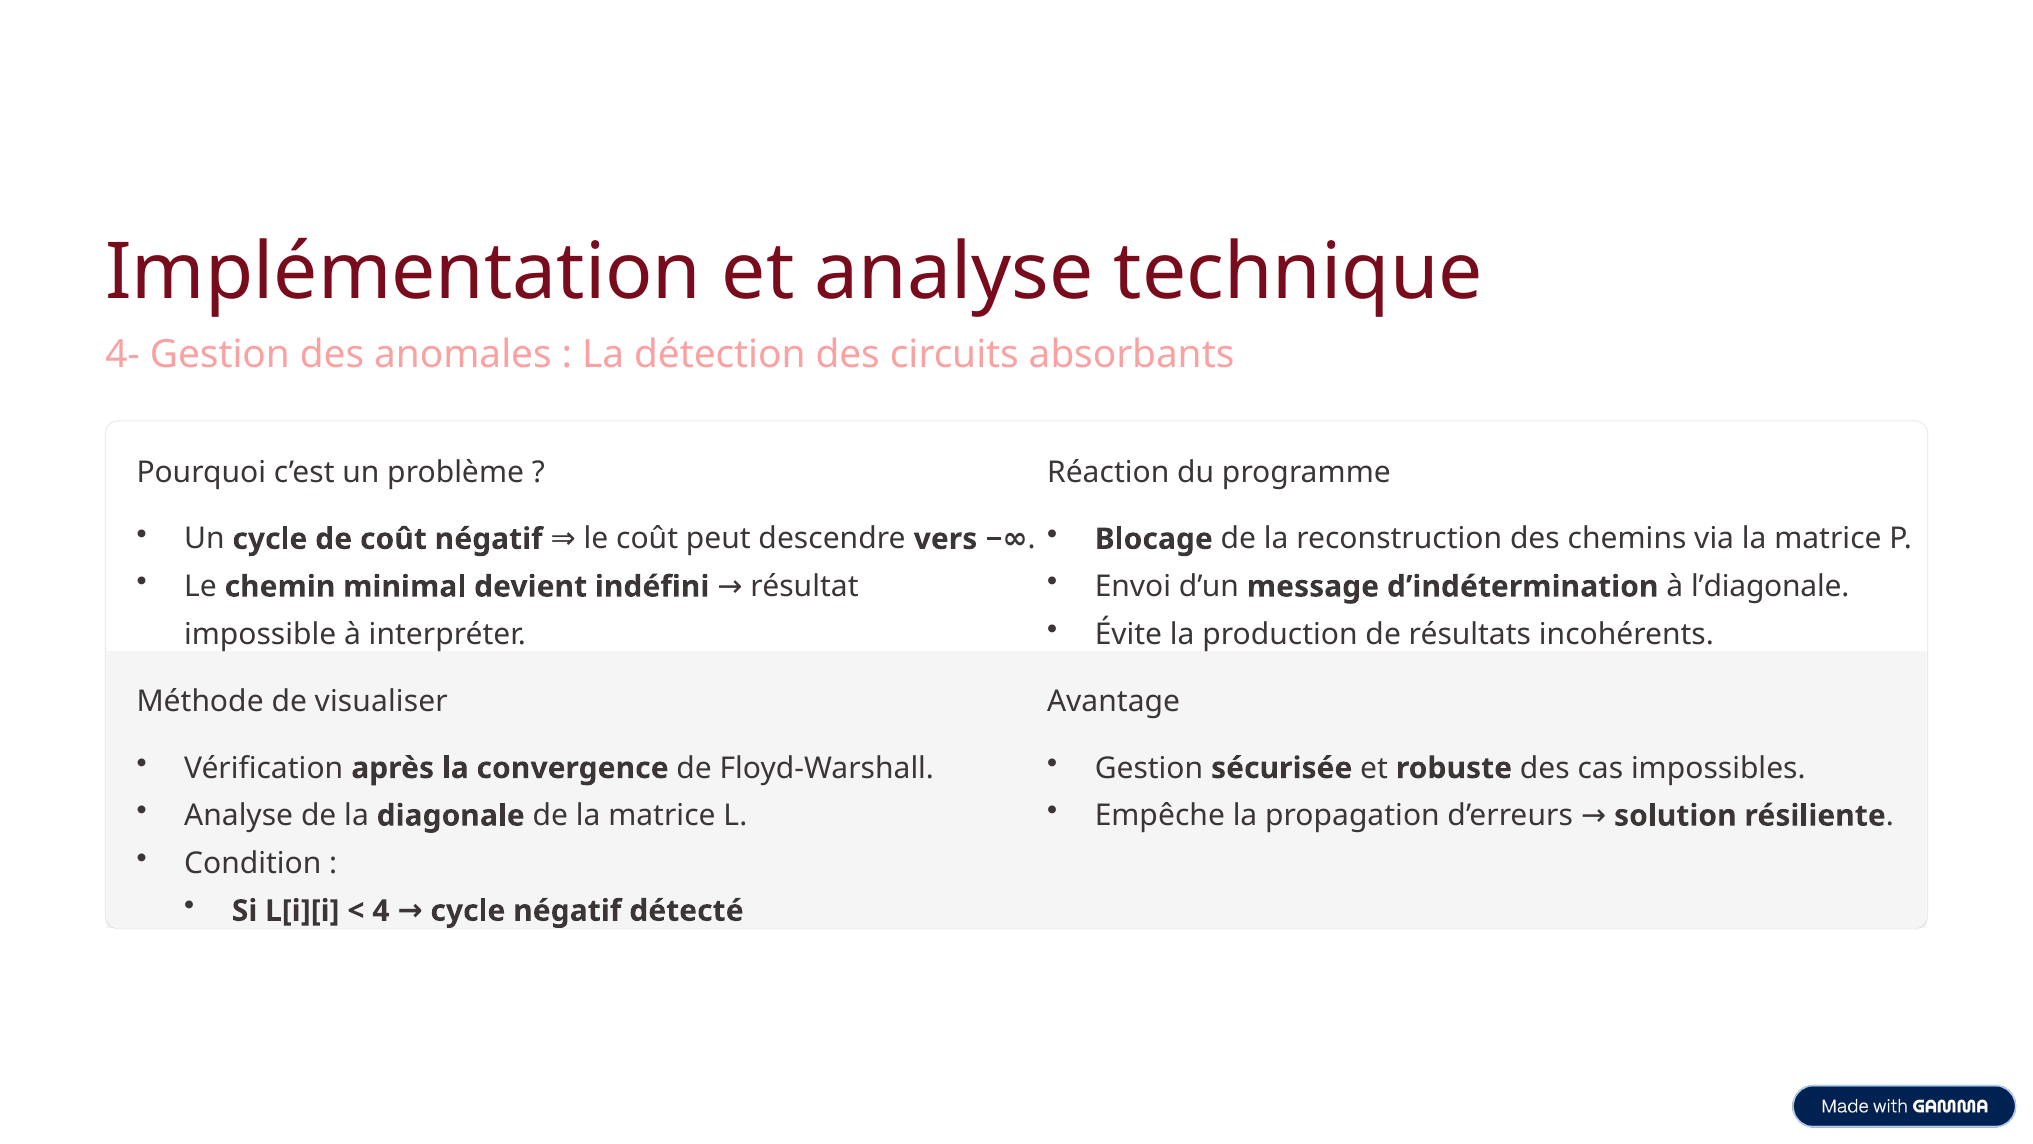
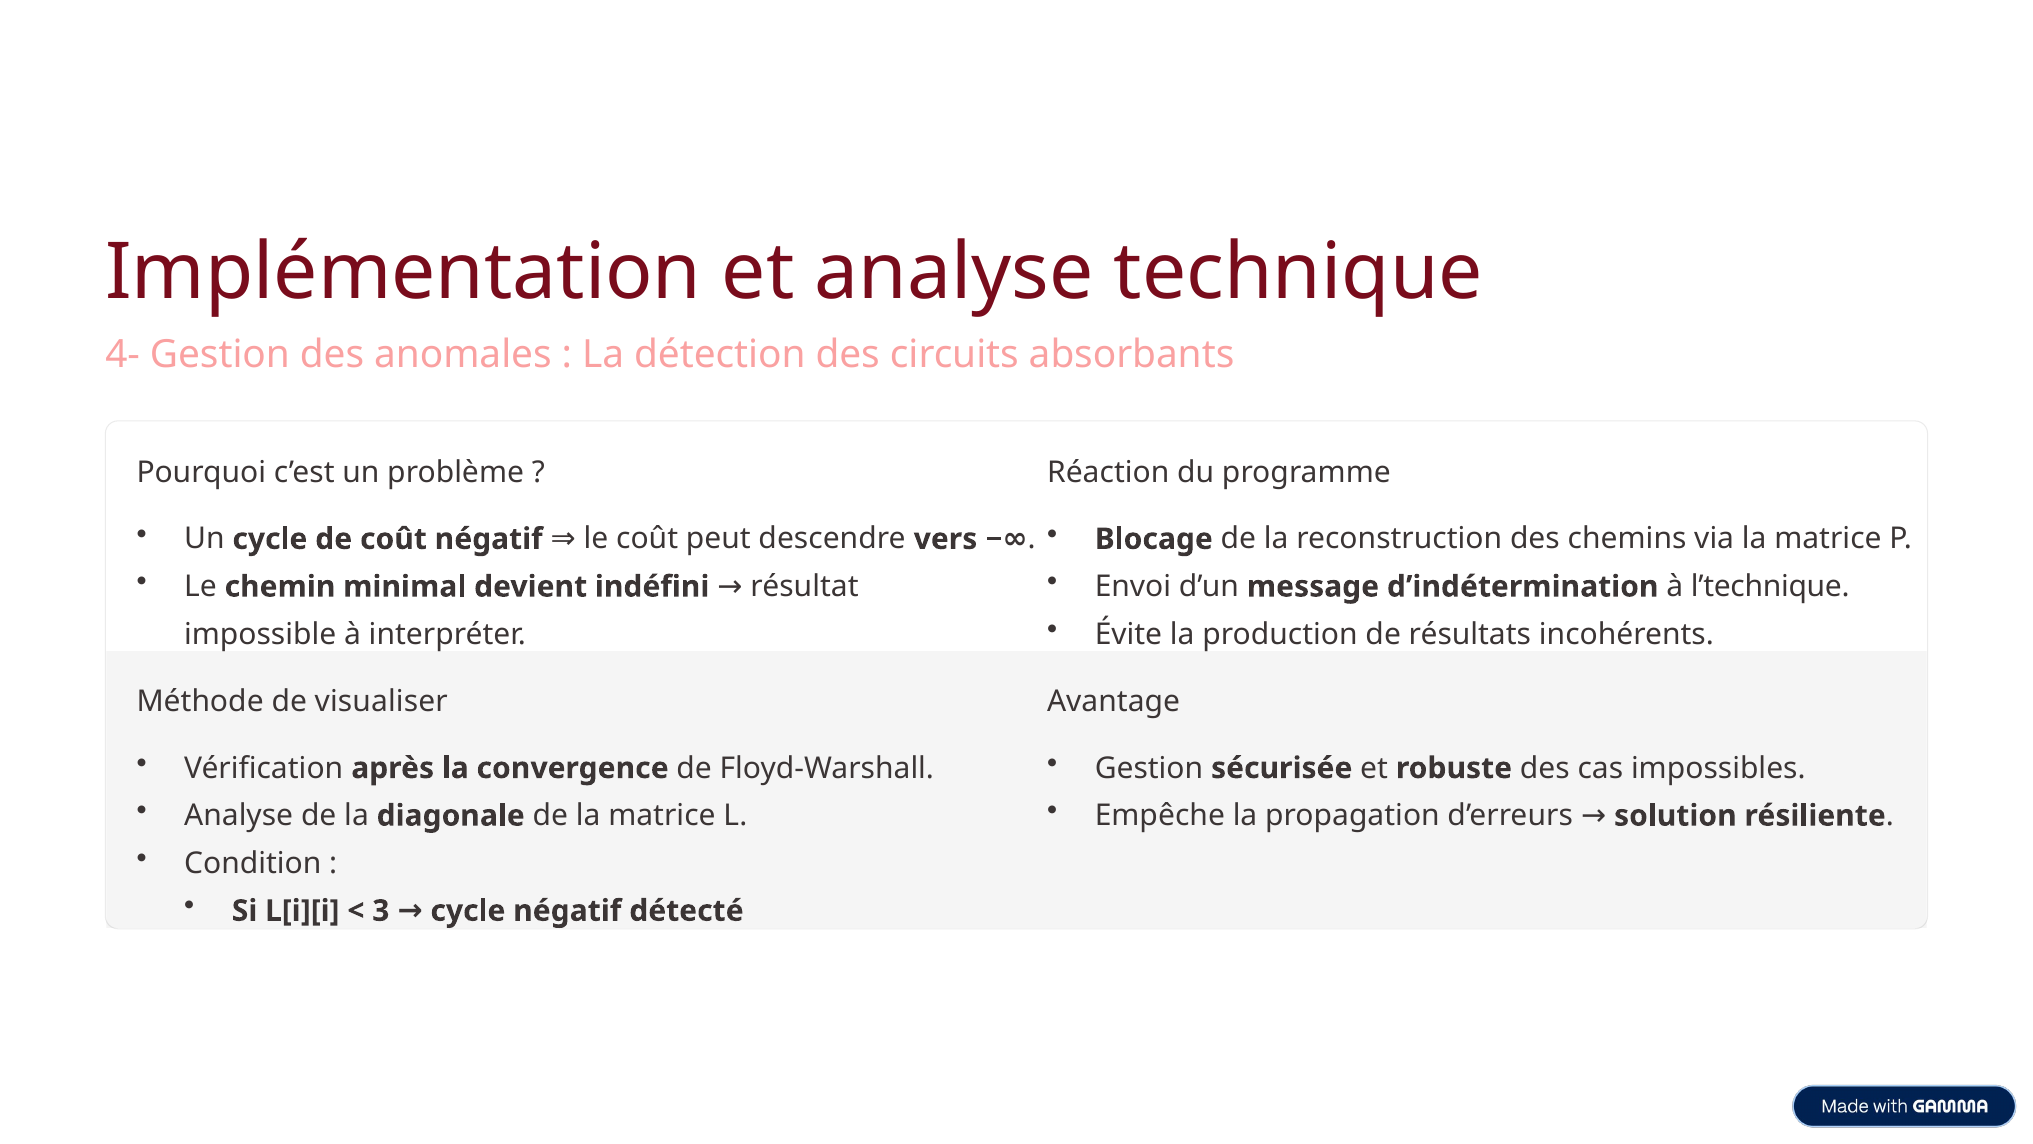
l’diagonale: l’diagonale -> l’technique (1770, 586)
4: 4 -> 3 (381, 911)
